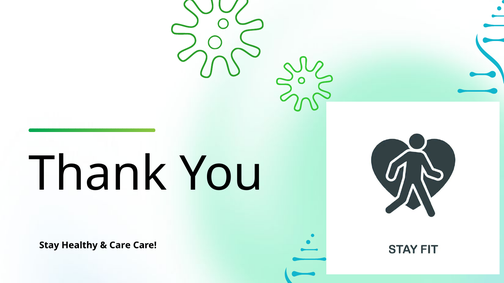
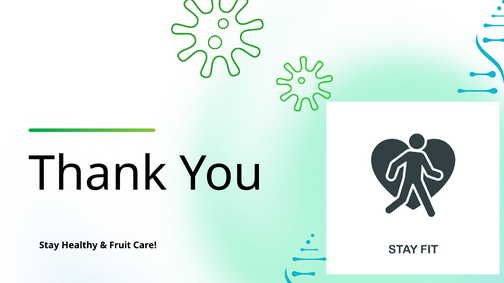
Care: Care -> Fruit (120, 246)
